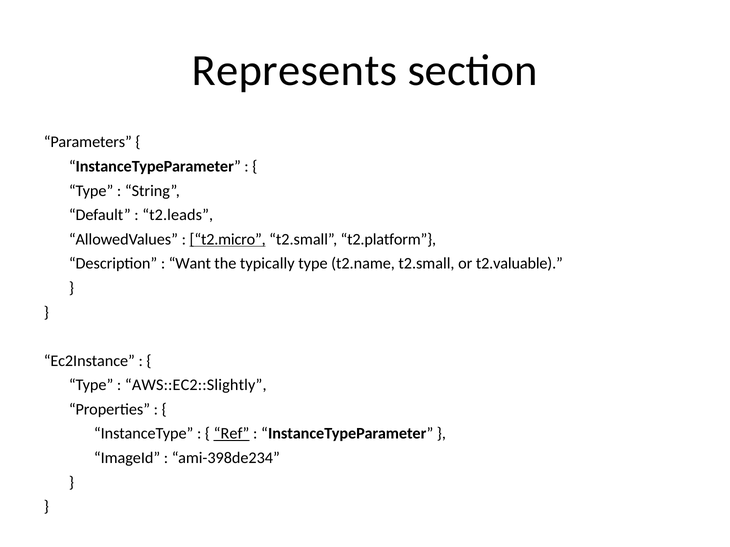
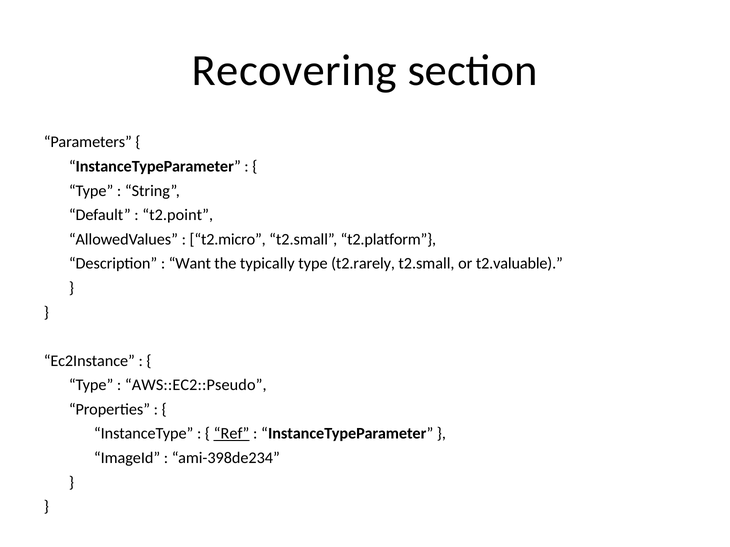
Represents: Represents -> Recovering (294, 71)
t2.leads: t2.leads -> t2.point (178, 215)
t2.micro underline: present -> none (228, 240)
t2.name: t2.name -> t2.rarely (363, 264)
AWS::EC2::Slightly: AWS::EC2::Slightly -> AWS::EC2::Pseudo (196, 385)
